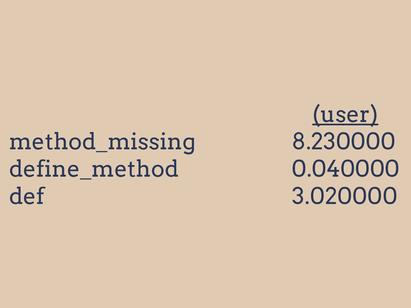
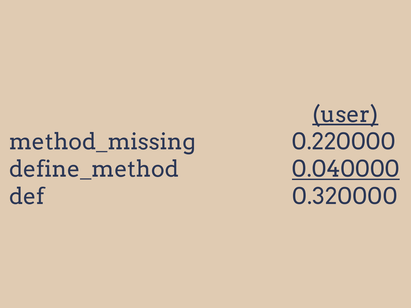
8.230000: 8.230000 -> 0.220000 (344, 142)
0.040000 underline: none -> present (346, 170)
3.020000: 3.020000 -> 0.320000 (345, 197)
